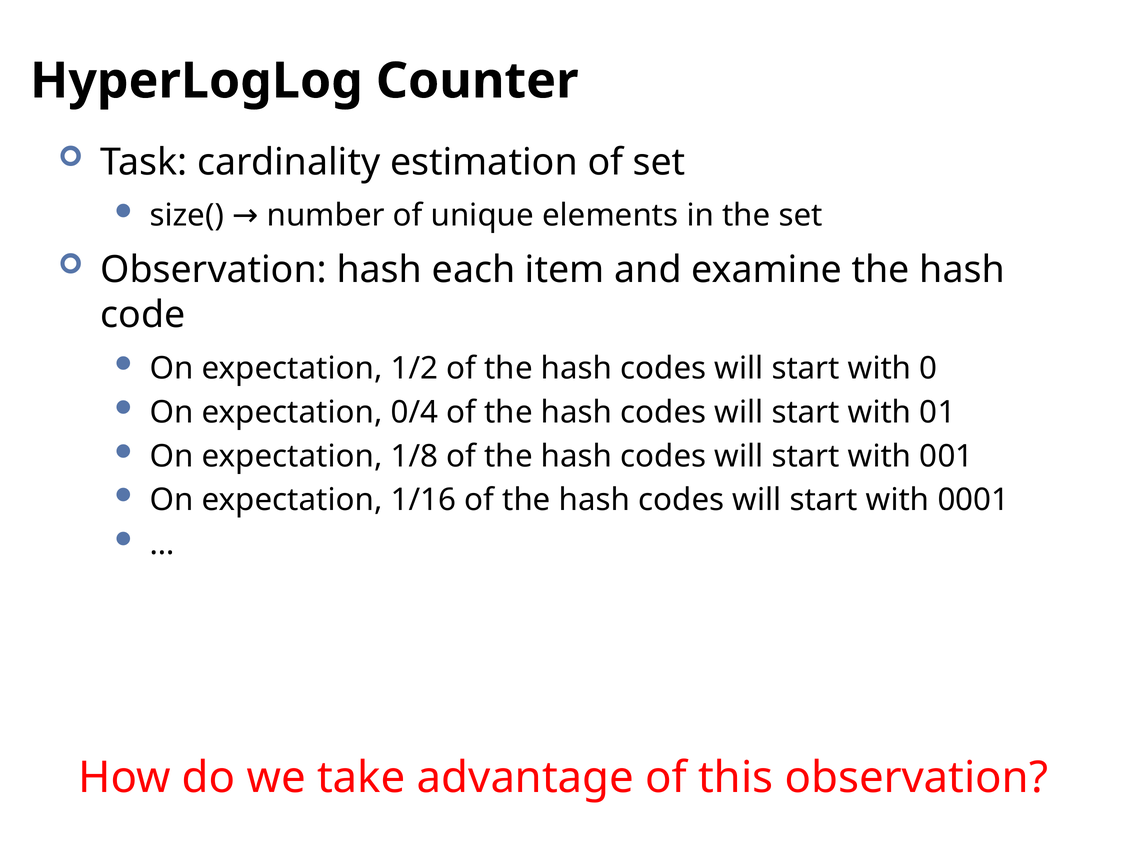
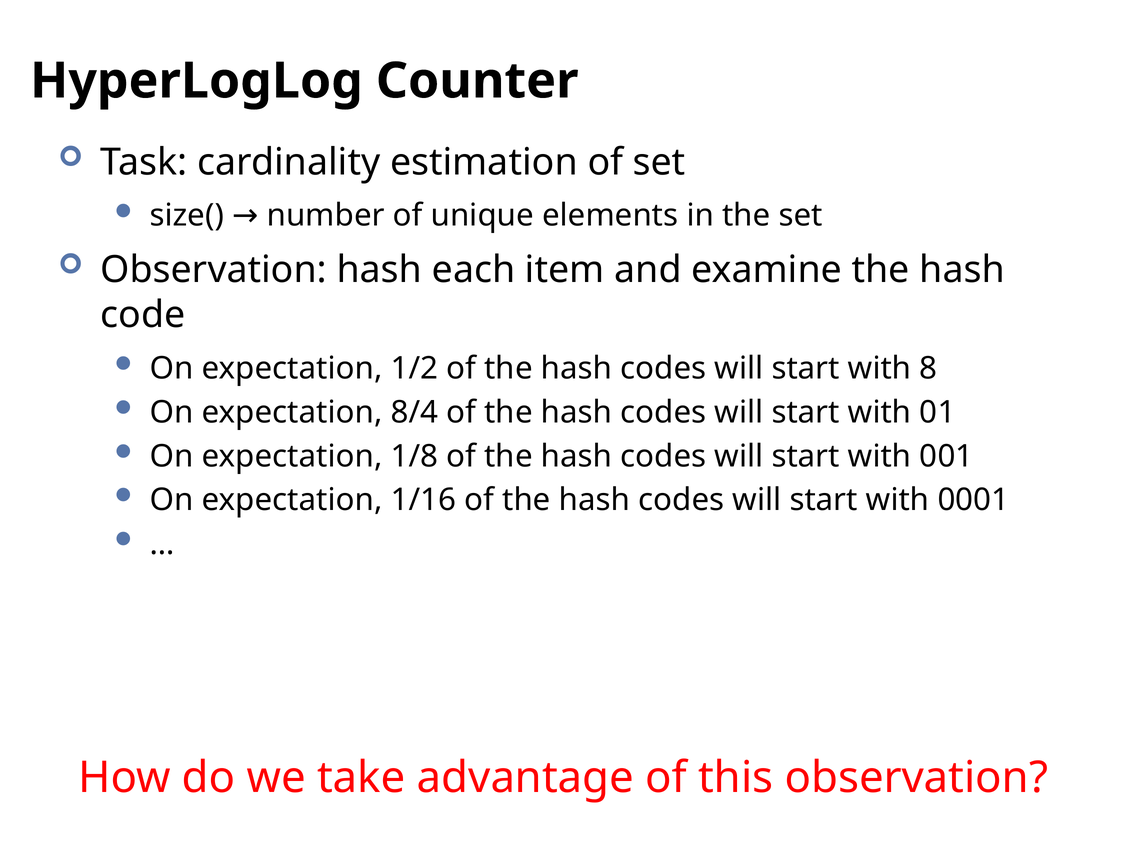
0: 0 -> 8 (928, 369)
0/4: 0/4 -> 8/4 (414, 412)
